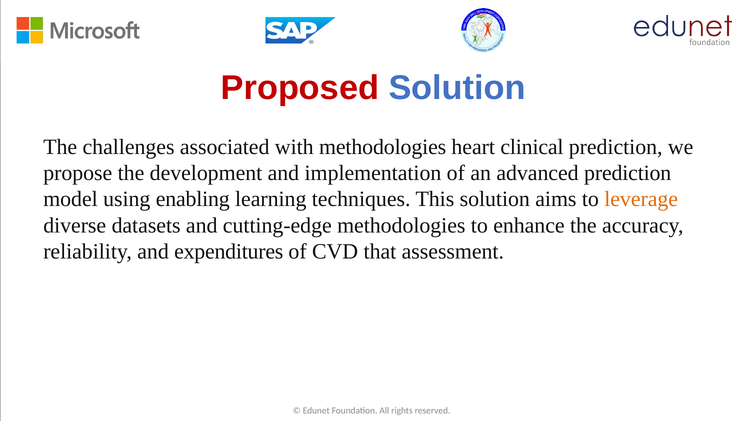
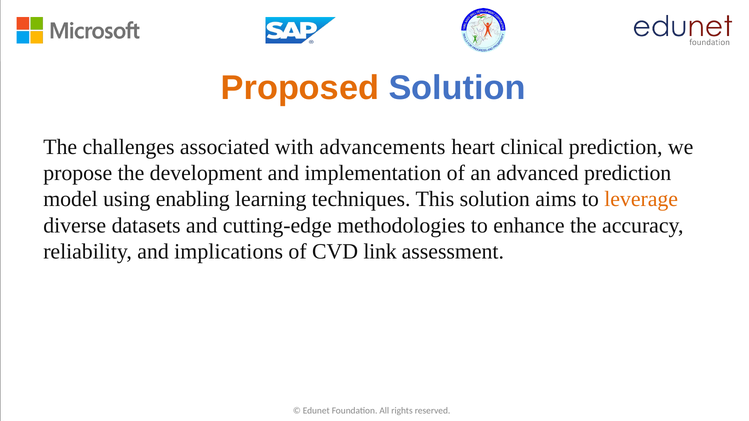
Proposed colour: red -> orange (300, 88)
with methodologies: methodologies -> advancements (382, 147)
expenditures: expenditures -> implications (229, 252)
that: that -> link (380, 252)
